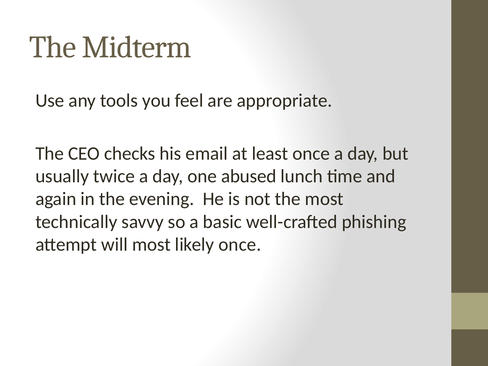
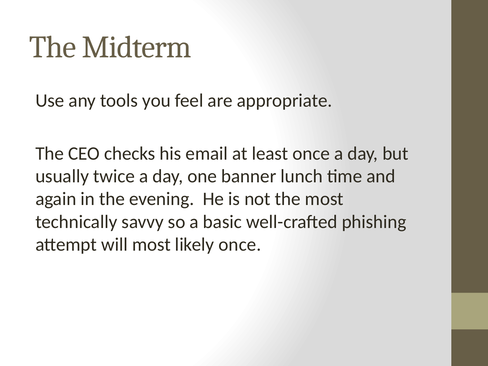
abused: abused -> banner (249, 176)
